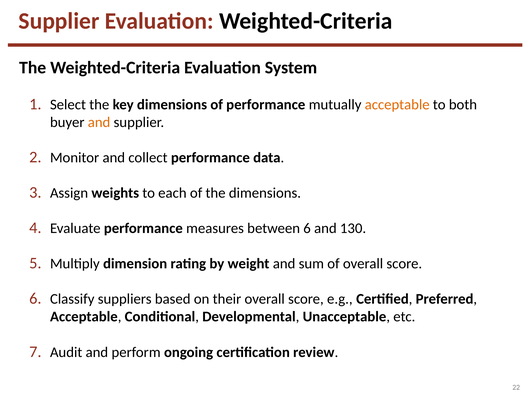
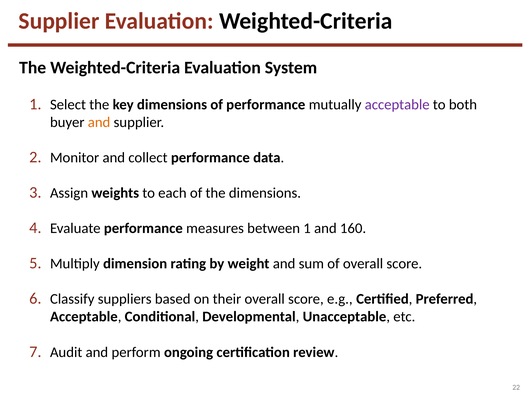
acceptable colour: orange -> purple (397, 104)
between 6: 6 -> 1 (307, 228)
130: 130 -> 160 (353, 228)
